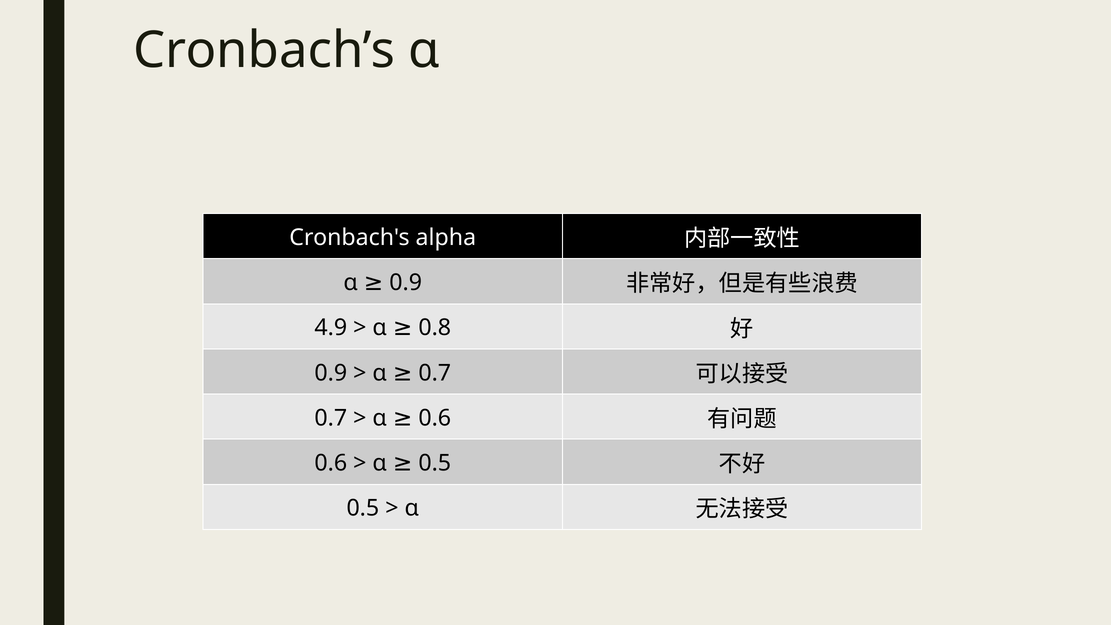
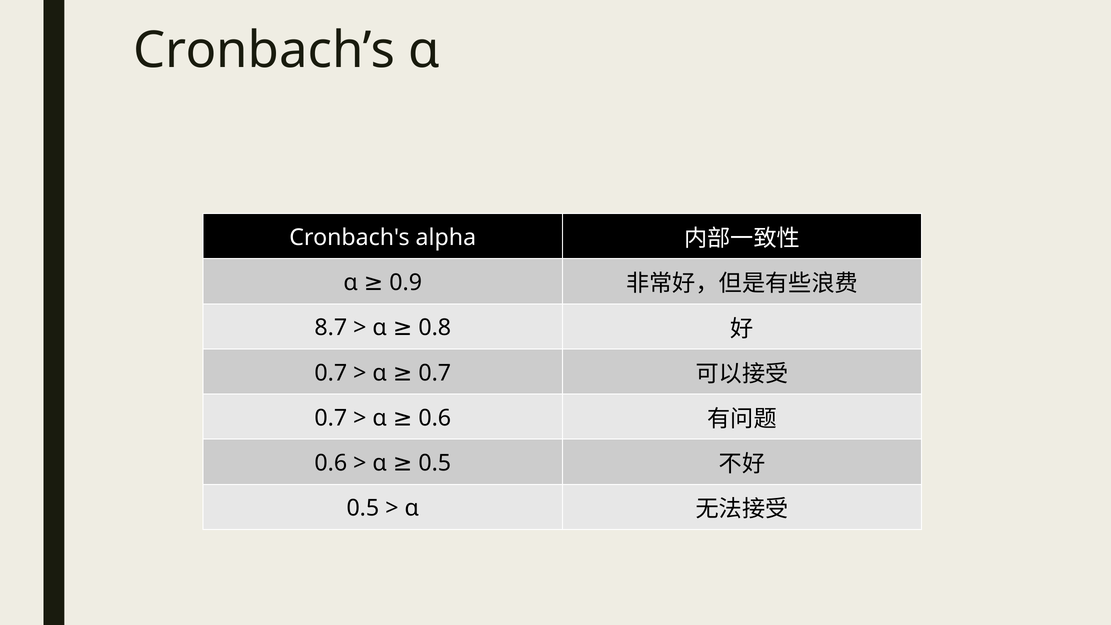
4.9: 4.9 -> 8.7 (331, 328)
0.9: 0.9 -> 0.7 (331, 373)
